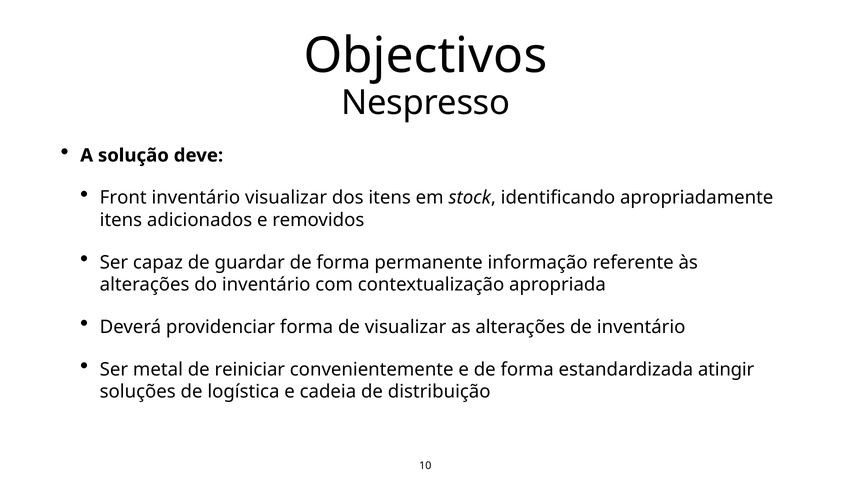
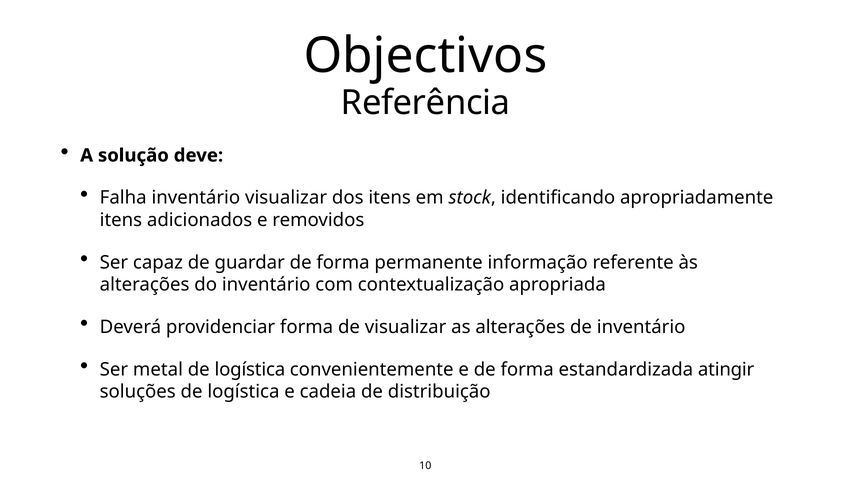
Nespresso: Nespresso -> Referência (426, 103)
Front: Front -> Falha (123, 198)
reiniciar: reiniciar -> logística (250, 369)
